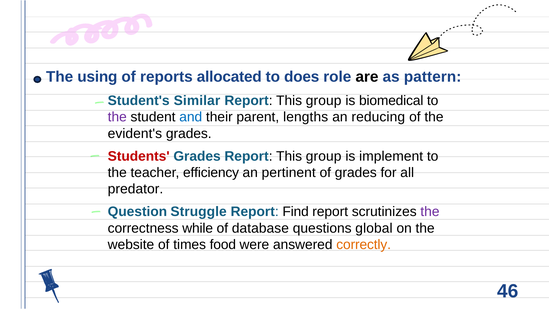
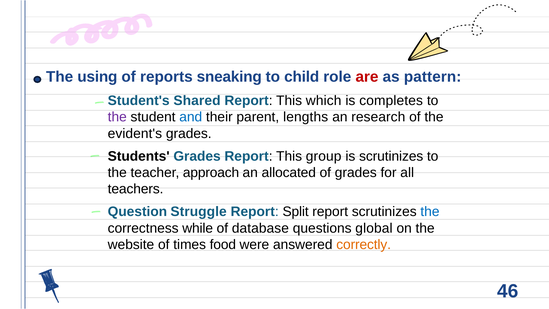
allocated: allocated -> sneaking (229, 77)
does: does -> child (302, 77)
are colour: black -> red (367, 77)
Similar: Similar -> Shared (197, 101)
group: group -> which (324, 101)
biomedical: biomedical -> completes (391, 101)
reducing: reducing -> research (378, 117)
Students colour: red -> black (139, 156)
is implement: implement -> scrutinizes (391, 156)
efficiency: efficiency -> approach (211, 173)
pertinent: pertinent -> allocated (289, 173)
predator: predator -> teachers (136, 189)
Find: Find -> Split (296, 212)
the colour: purple -> blue (430, 212)
